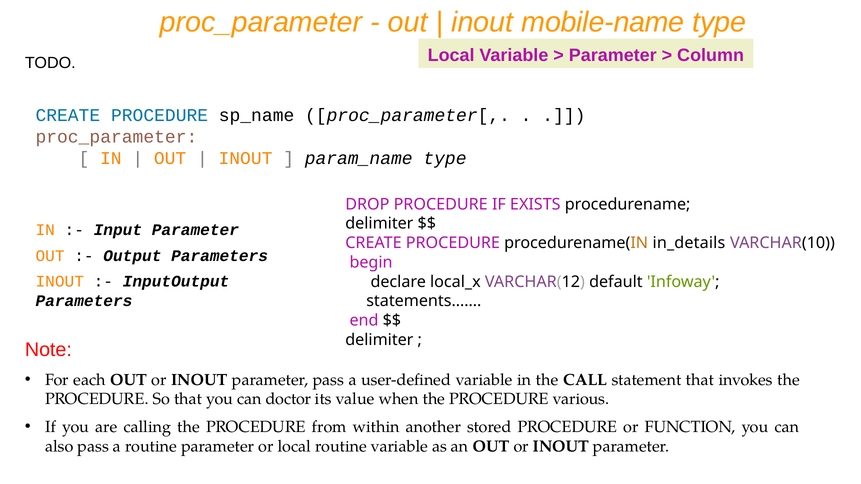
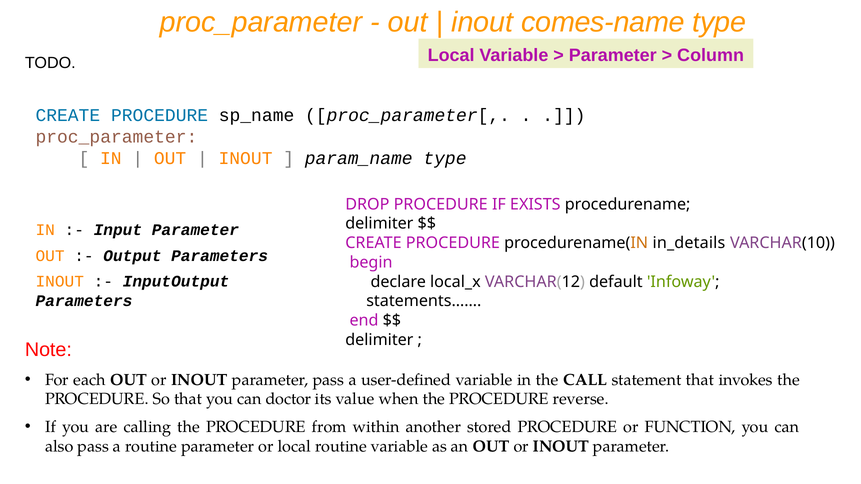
mobile-name: mobile-name -> comes-name (603, 22)
various: various -> reverse (581, 399)
